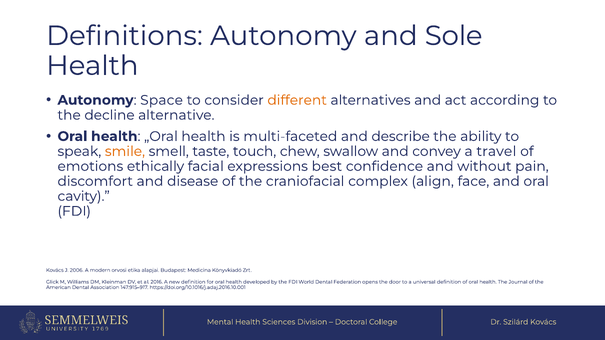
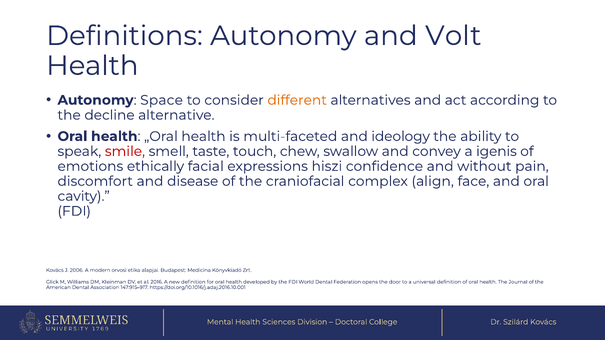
Sole: Sole -> Volt (453, 36)
describe: describe -> ideology (401, 136)
smile colour: orange -> red (125, 151)
travel: travel -> igenis (496, 151)
best: best -> hiszi (327, 166)
